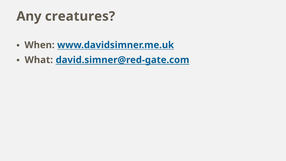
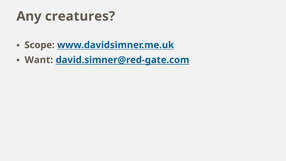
When: When -> Scope (40, 45)
What: What -> Want (39, 60)
